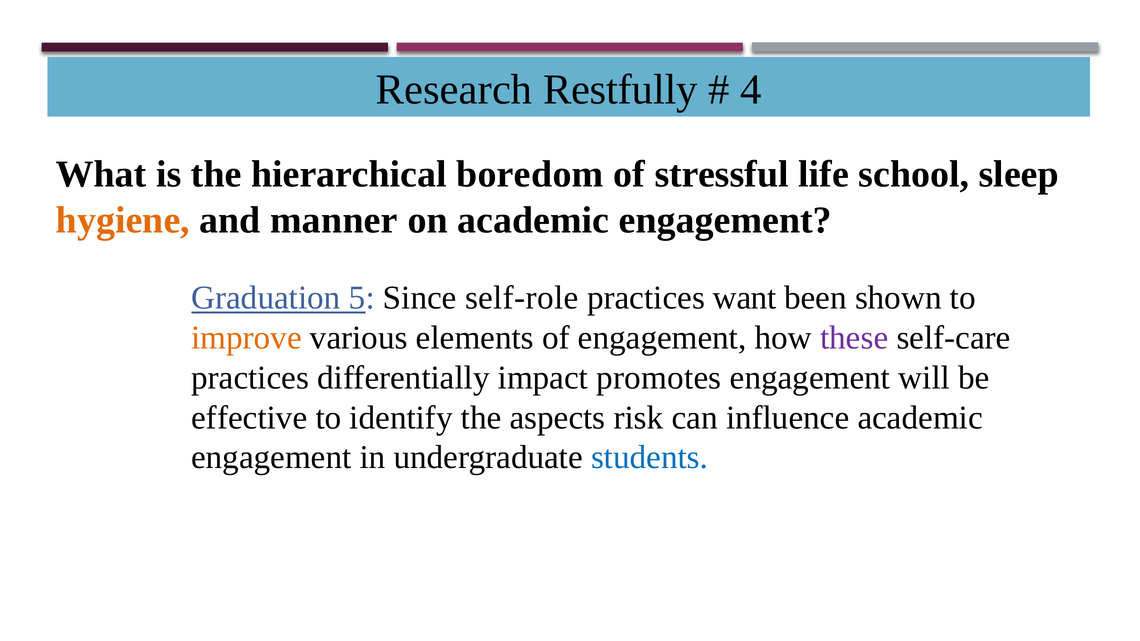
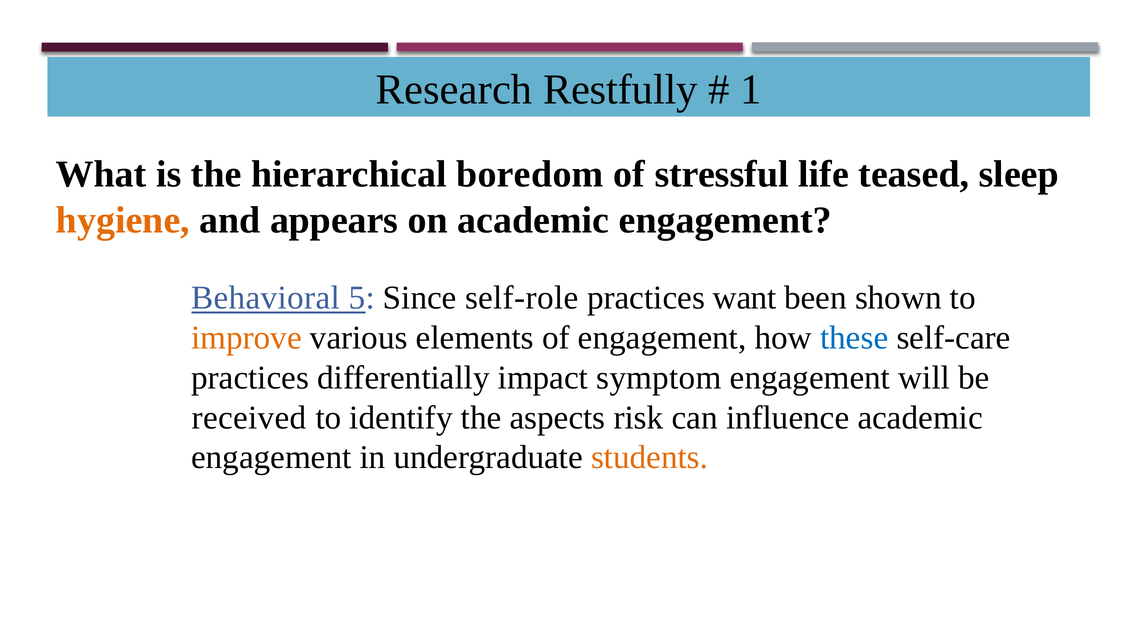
4: 4 -> 1 (751, 90)
school: school -> teased (914, 175)
manner: manner -> appears (334, 220)
Graduation: Graduation -> Behavioral (266, 298)
these colour: purple -> blue (854, 338)
promotes: promotes -> symptom (659, 378)
effective: effective -> received (249, 418)
students colour: blue -> orange (650, 458)
